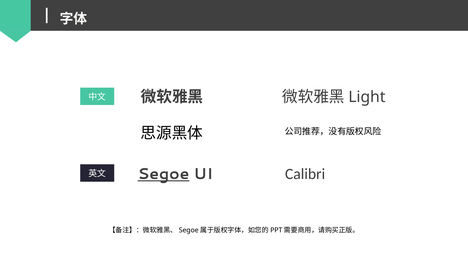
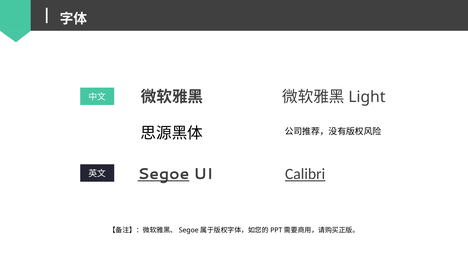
Calibri underline: none -> present (305, 174)
